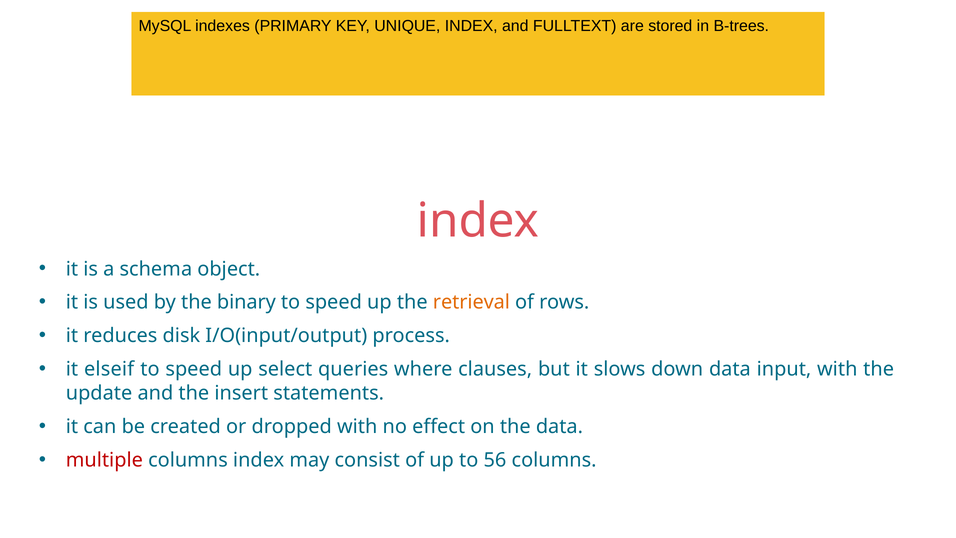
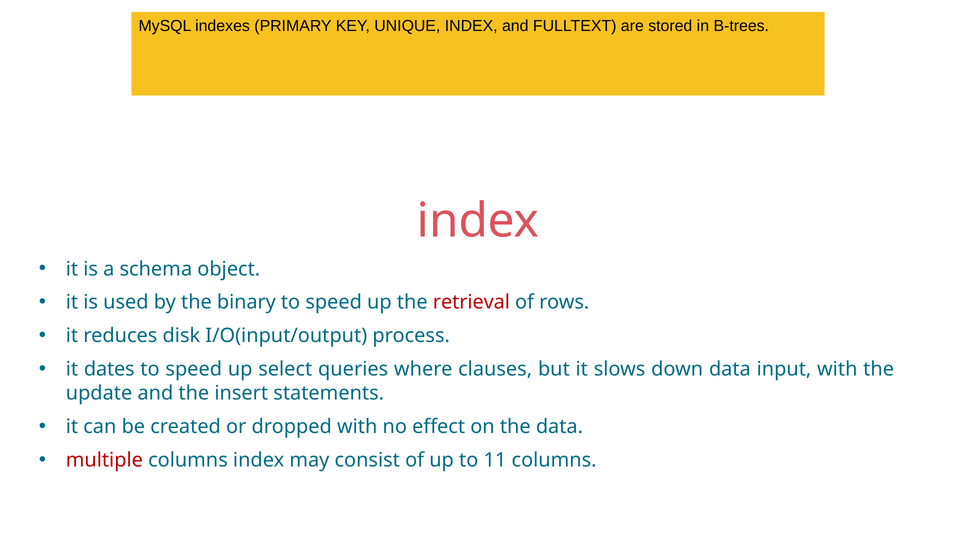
retrieval colour: orange -> red (471, 302)
elseif: elseif -> dates (109, 369)
56: 56 -> 11 (495, 460)
